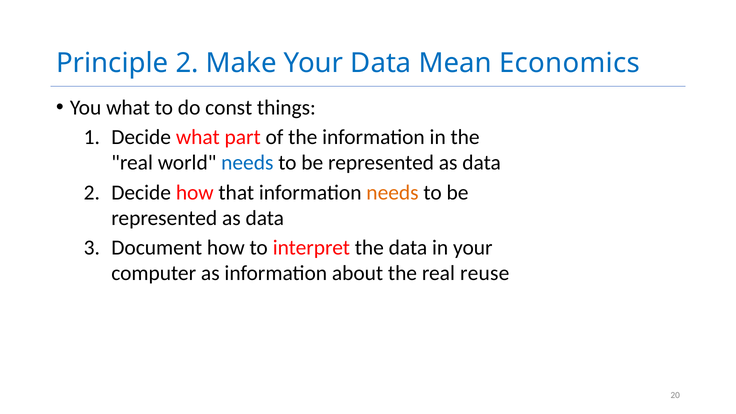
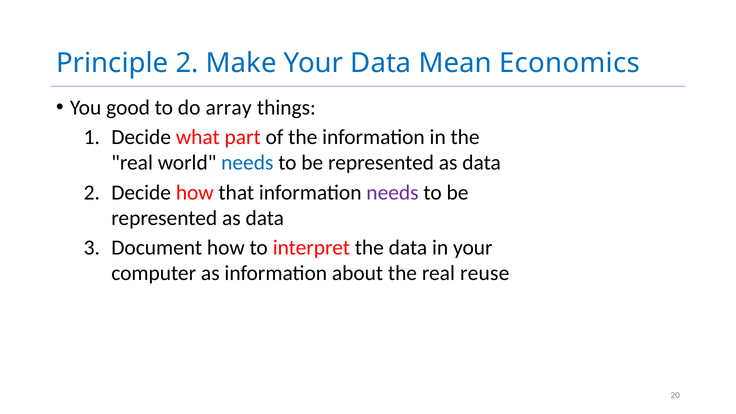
You what: what -> good (128, 108)
const: const -> array (229, 108)
needs colour: orange -> purple (392, 192)
